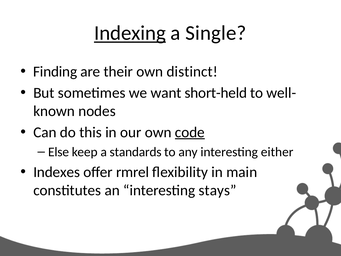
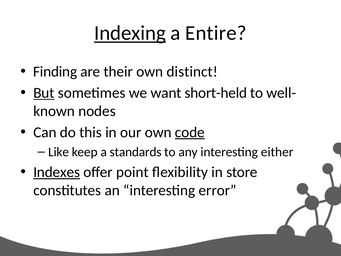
Single: Single -> Entire (216, 33)
But underline: none -> present (44, 93)
Else: Else -> Like (59, 152)
Indexes underline: none -> present (57, 172)
rmrel: rmrel -> point (132, 172)
main: main -> store (242, 172)
stays: stays -> error (218, 190)
